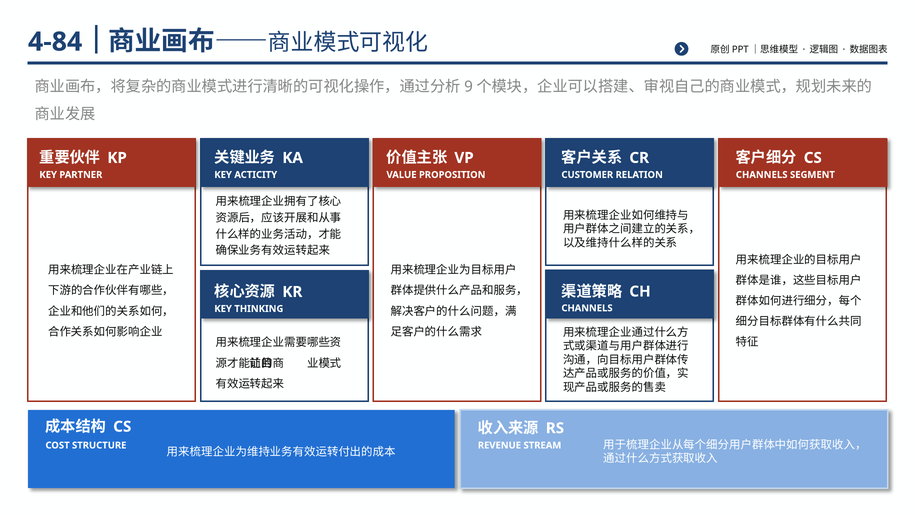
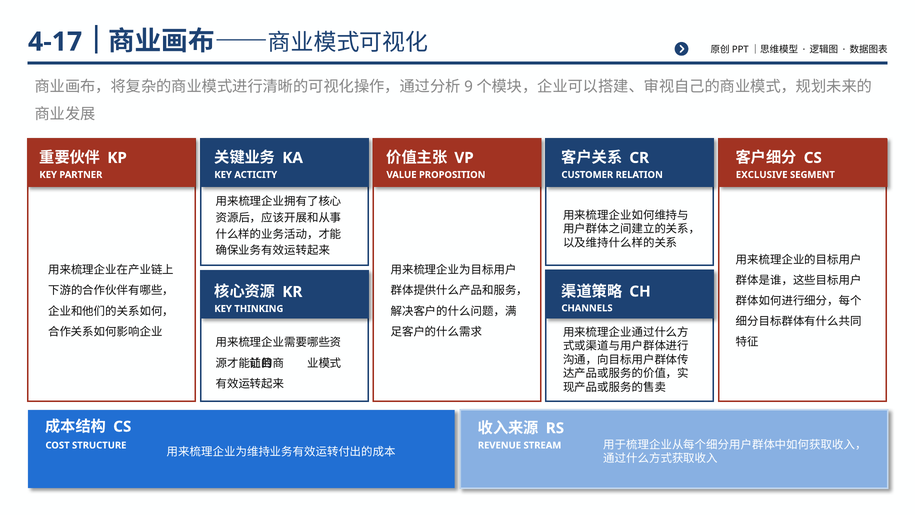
4-84: 4-84 -> 4-17 (55, 42)
CHANNELS: CHANNELS -> EXCLUSIVE (762, 175)
